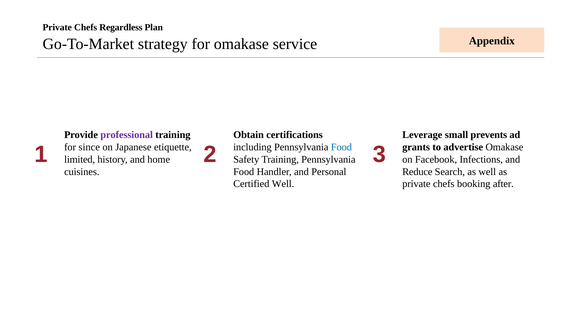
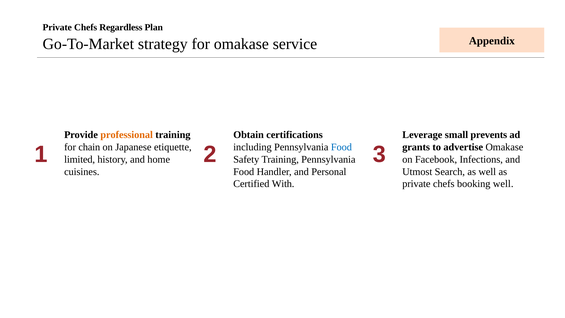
professional colour: purple -> orange (127, 135)
since: since -> chain (89, 147)
Reduce: Reduce -> Utmost (417, 172)
Certified Well: Well -> With (283, 184)
booking after: after -> well (503, 184)
